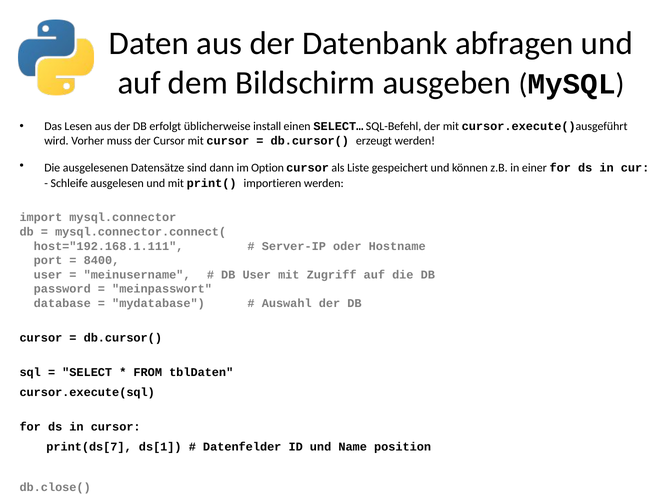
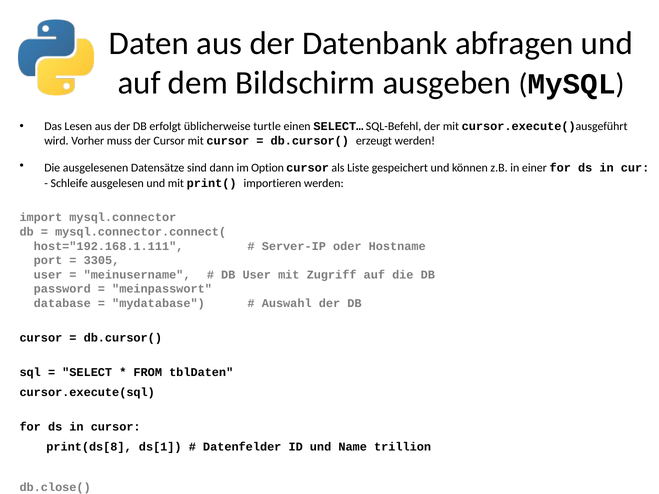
install: install -> turtle (267, 127)
8400: 8400 -> 3305 (101, 261)
print(ds[7: print(ds[7 -> print(ds[8 (89, 447)
position: position -> trillion (403, 447)
